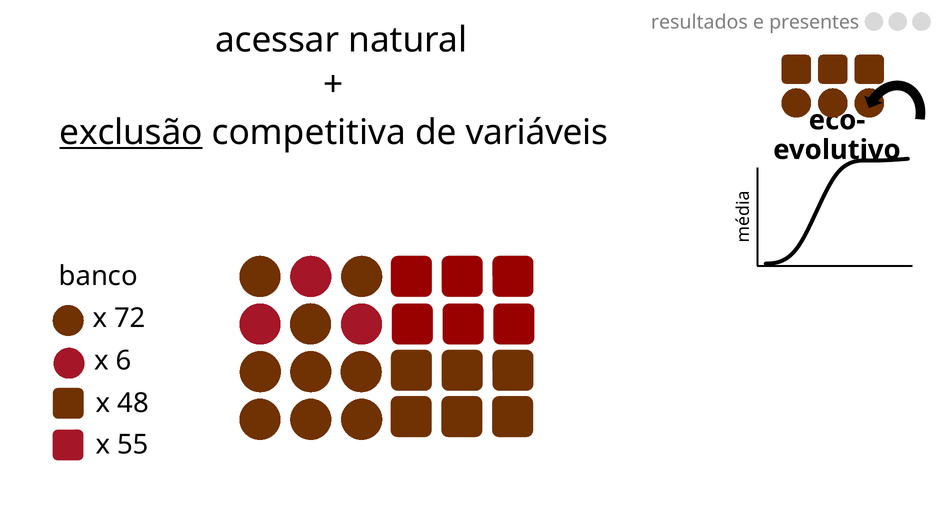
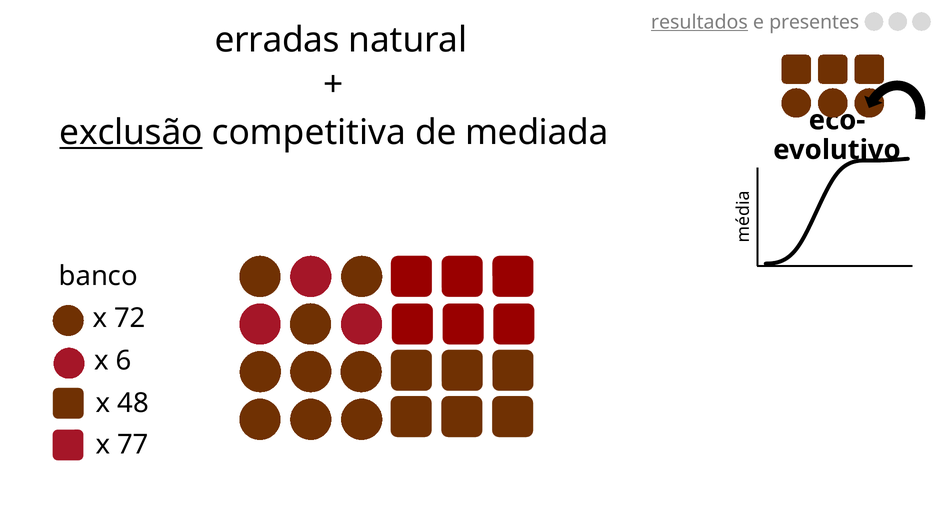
resultados underline: none -> present (699, 22)
acessar: acessar -> erradas (277, 40)
variáveis: variáveis -> mediada (537, 133)
55: 55 -> 77 (133, 445)
